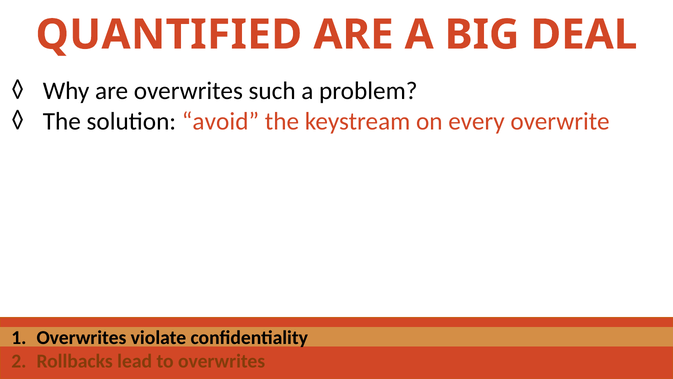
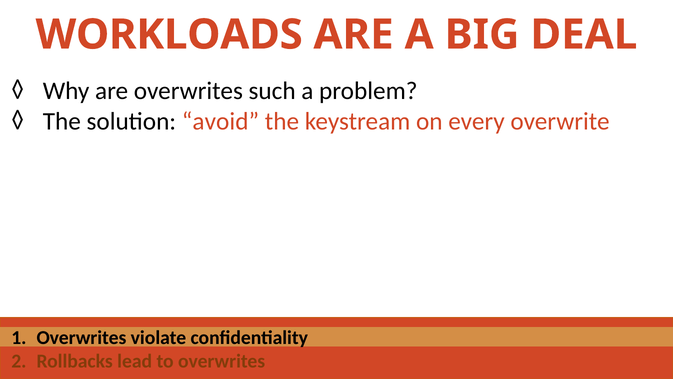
QUANTIFIED: QUANTIFIED -> WORKLOADS (169, 35)
